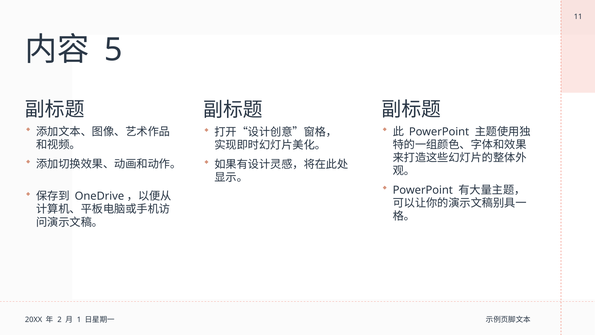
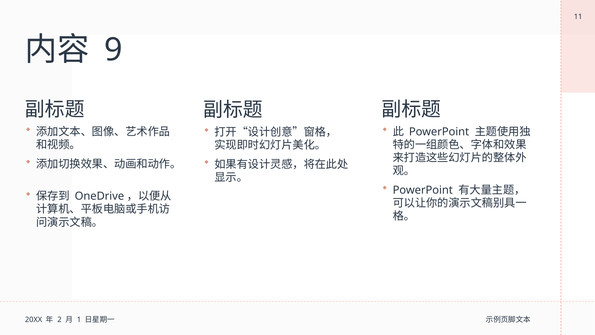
5: 5 -> 9 (113, 50)
